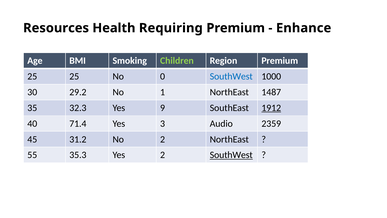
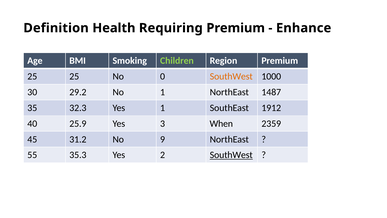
Resources: Resources -> Definition (56, 28)
SouthWest colour: blue -> orange (231, 76)
Yes 9: 9 -> 1 (163, 108)
1912 underline: present -> none (271, 108)
71.4: 71.4 -> 25.9 (78, 123)
Audio: Audio -> When (221, 123)
No 2: 2 -> 9 (163, 139)
